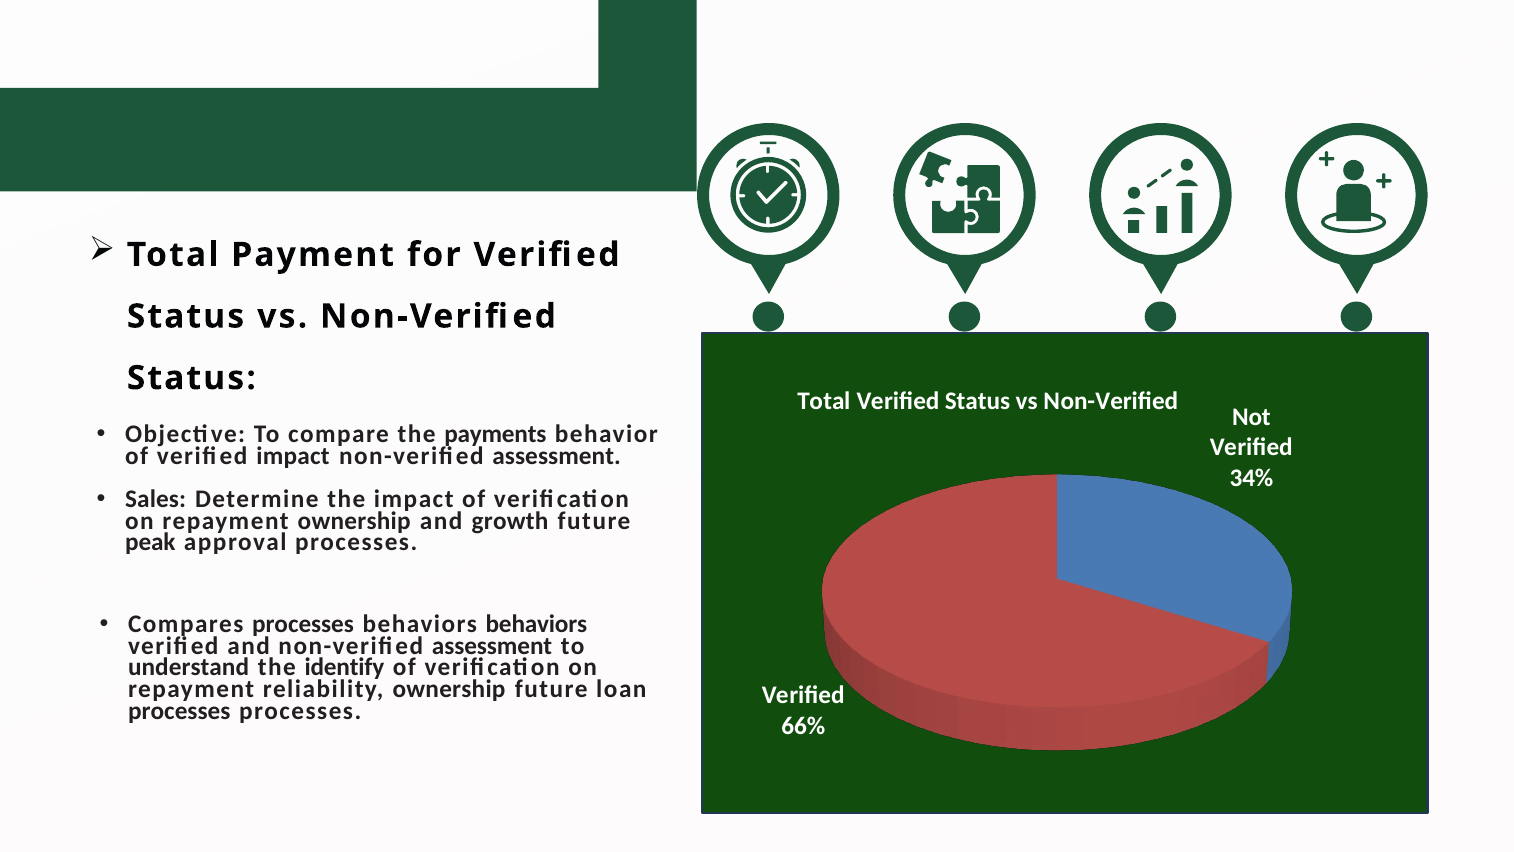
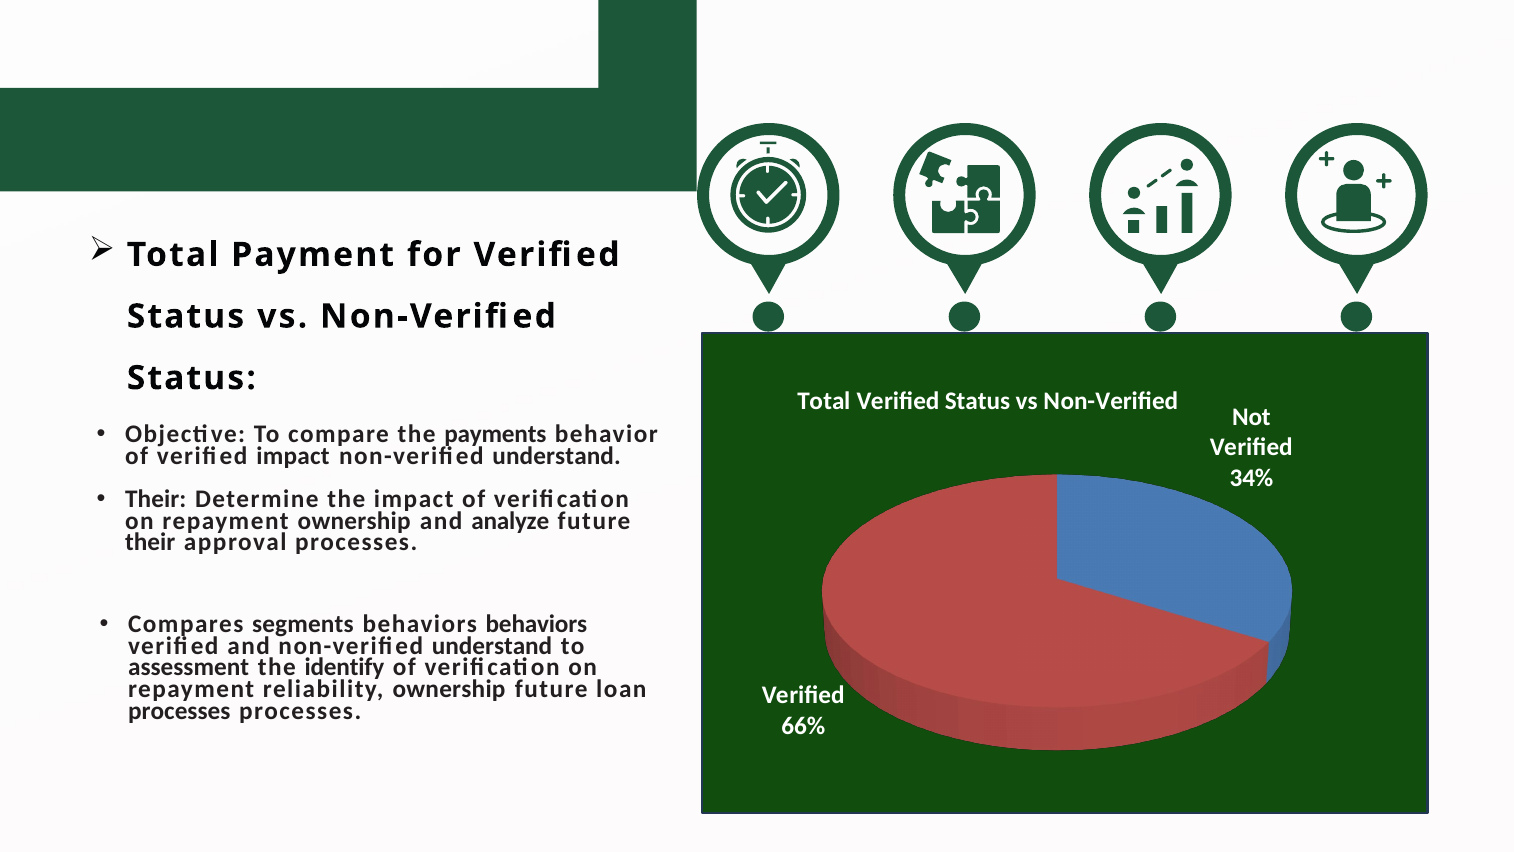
assessment: assessment -> understand (557, 456)
Sales: Sales -> Their (156, 499)
growth: growth -> analyze (510, 520)
peak: peak -> their (150, 542)
Compares processes: processes -> segments (303, 624)
and non-verified assessment: assessment -> understand (492, 646)
understand: understand -> assessment (189, 667)
